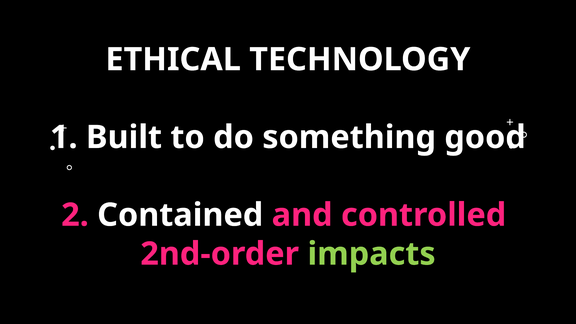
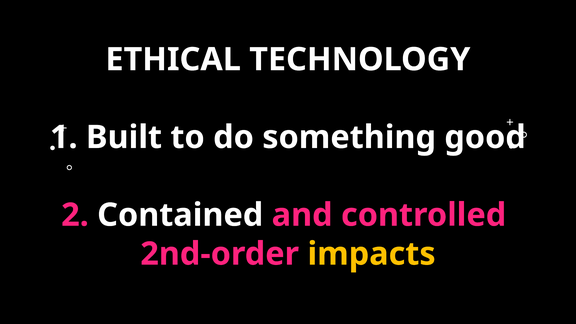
impacts colour: light green -> yellow (372, 254)
